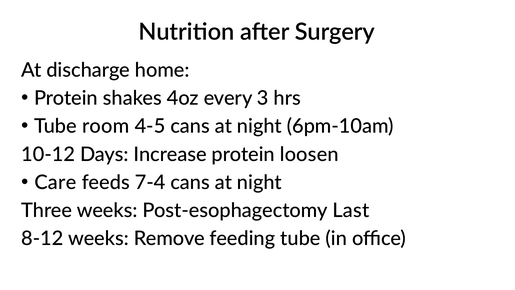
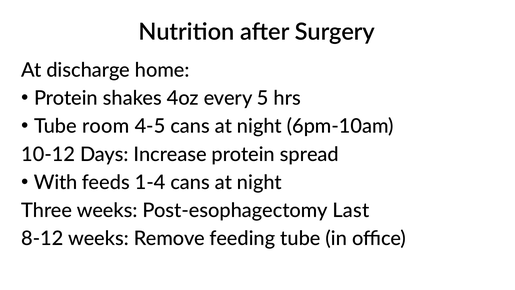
3: 3 -> 5 (263, 98)
loosen: loosen -> spread (309, 154)
Care: Care -> With (56, 182)
7-4: 7-4 -> 1-4 (150, 182)
